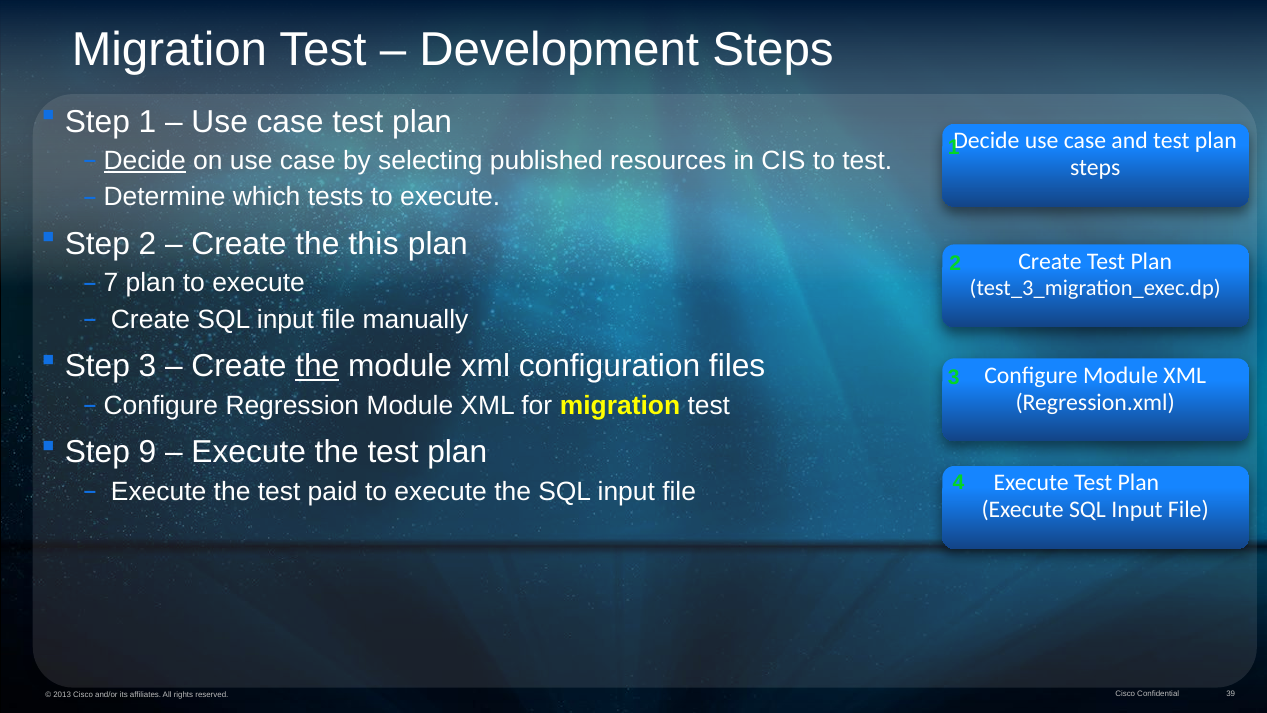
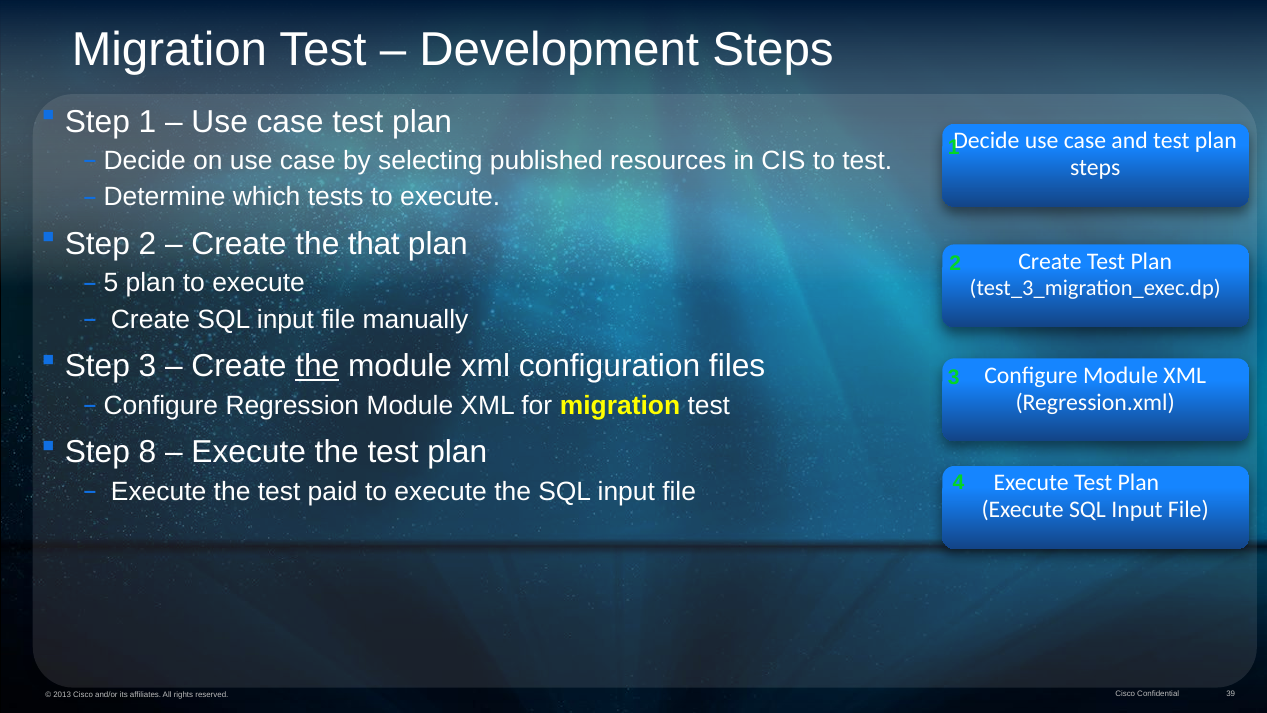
Decide underline: present -> none (145, 161)
this: this -> that (374, 244)
7: 7 -> 5 (111, 283)
9: 9 -> 8 (147, 452)
